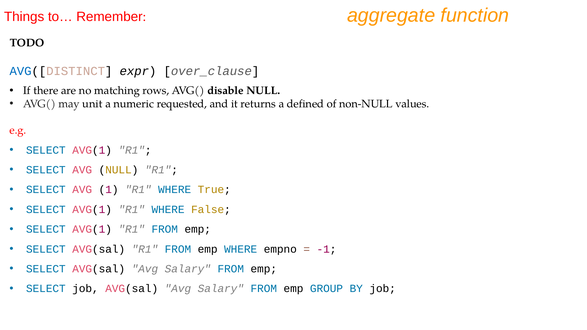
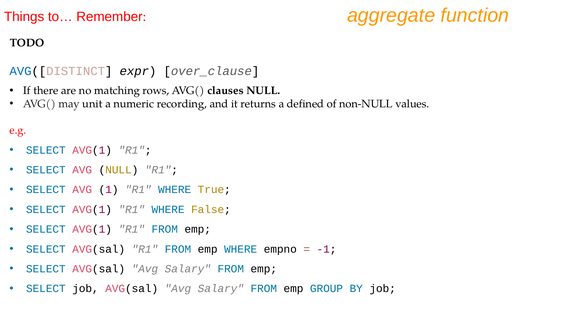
disable: disable -> clauses (225, 91)
requested: requested -> recording (182, 104)
